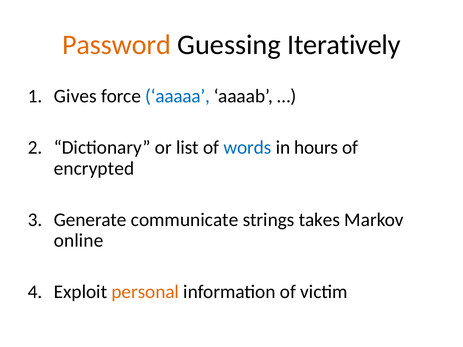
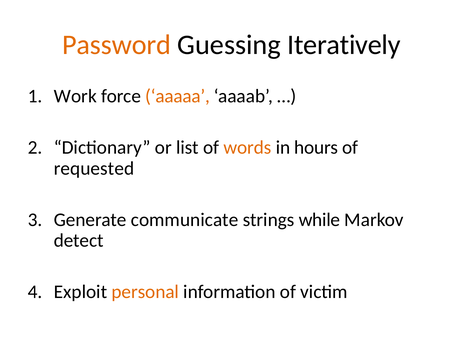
Gives: Gives -> Work (75, 96)
aaaaa colour: blue -> orange (178, 96)
words colour: blue -> orange (247, 148)
encrypted: encrypted -> requested (94, 168)
takes: takes -> while (319, 220)
online: online -> detect (79, 241)
